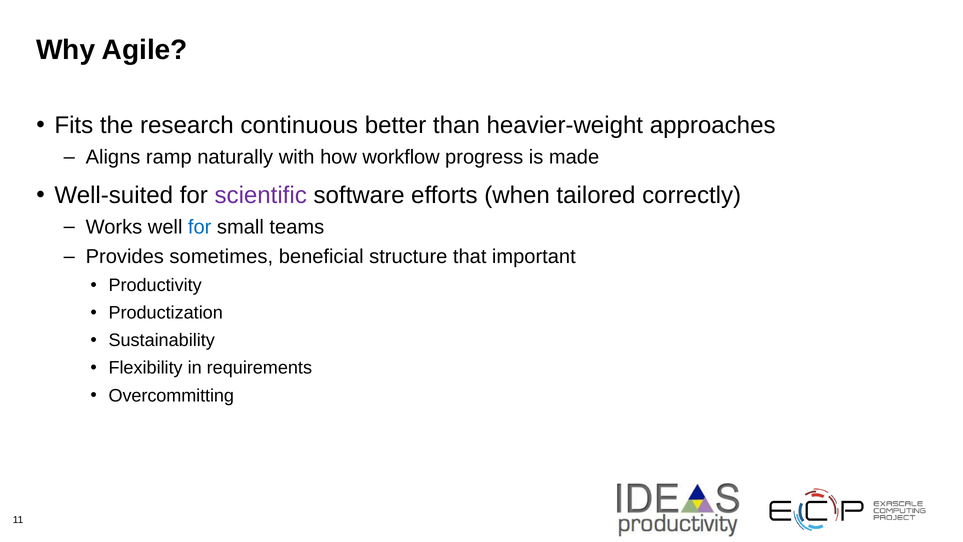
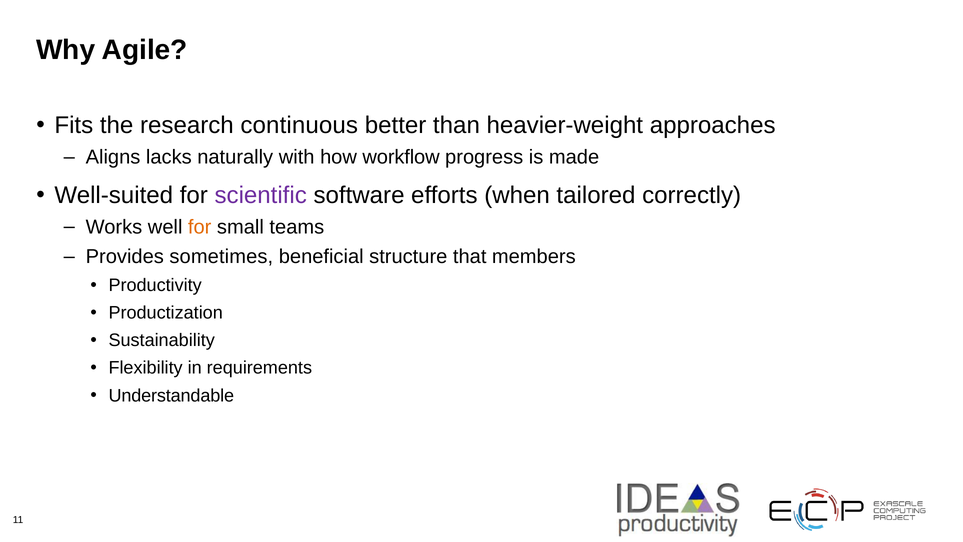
ramp: ramp -> lacks (169, 157)
for colour: blue -> orange (200, 227)
important: important -> members (534, 257)
Overcommitting: Overcommitting -> Understandable (171, 395)
